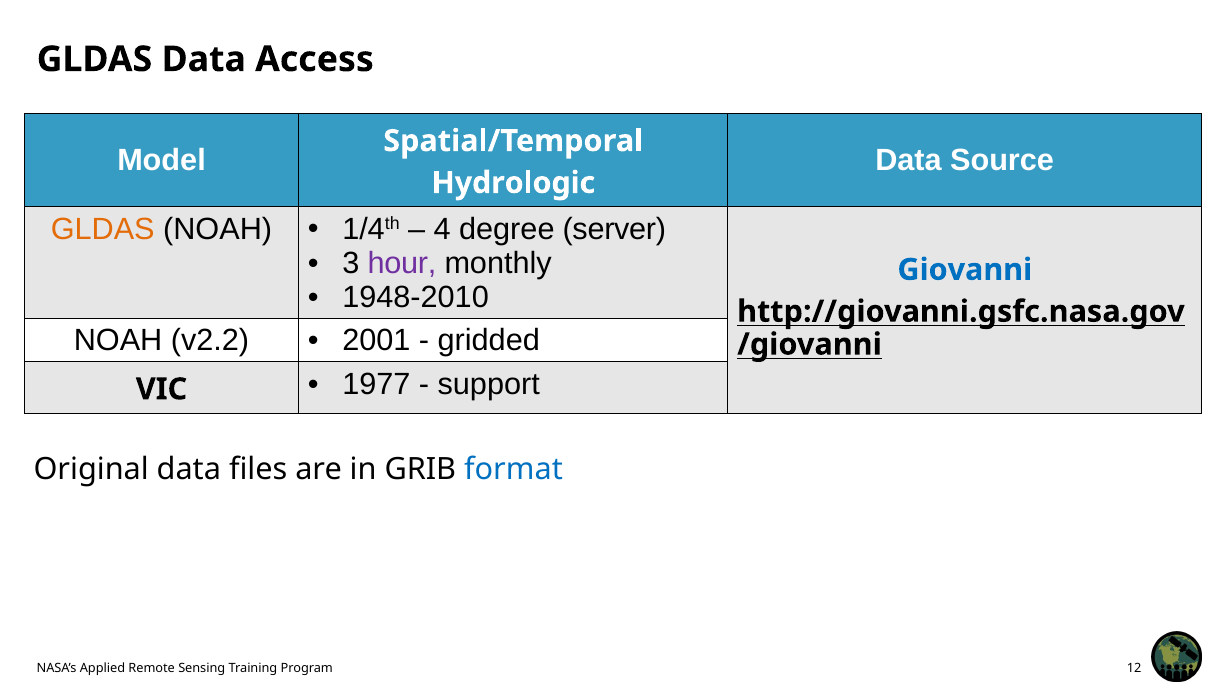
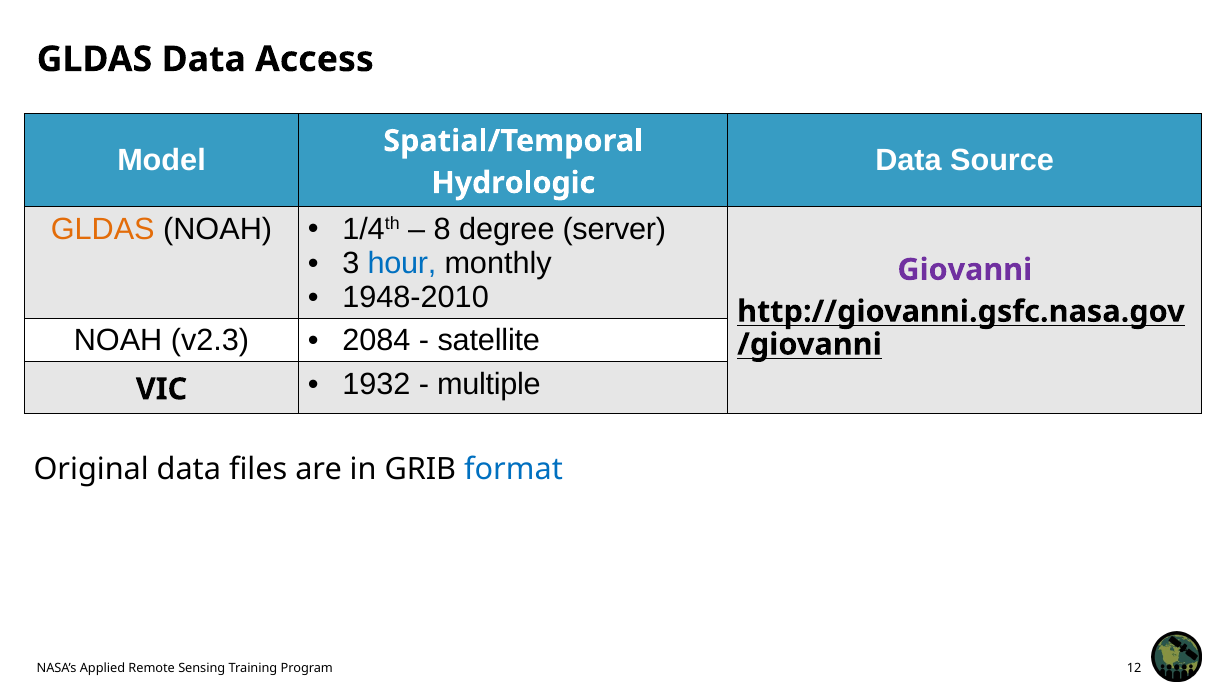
4: 4 -> 8 (442, 229)
hour colour: purple -> blue (402, 263)
Giovanni colour: blue -> purple (965, 270)
v2.2: v2.2 -> v2.3 (210, 341)
2001: 2001 -> 2084 (376, 341)
gridded: gridded -> satellite (489, 341)
1977: 1977 -> 1932 (376, 384)
support: support -> multiple (489, 384)
